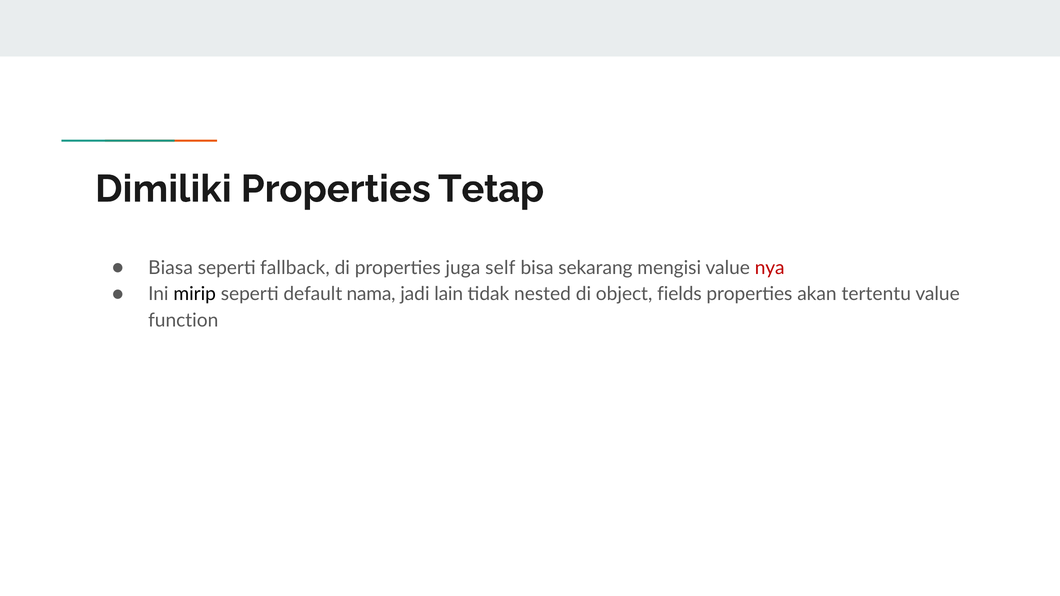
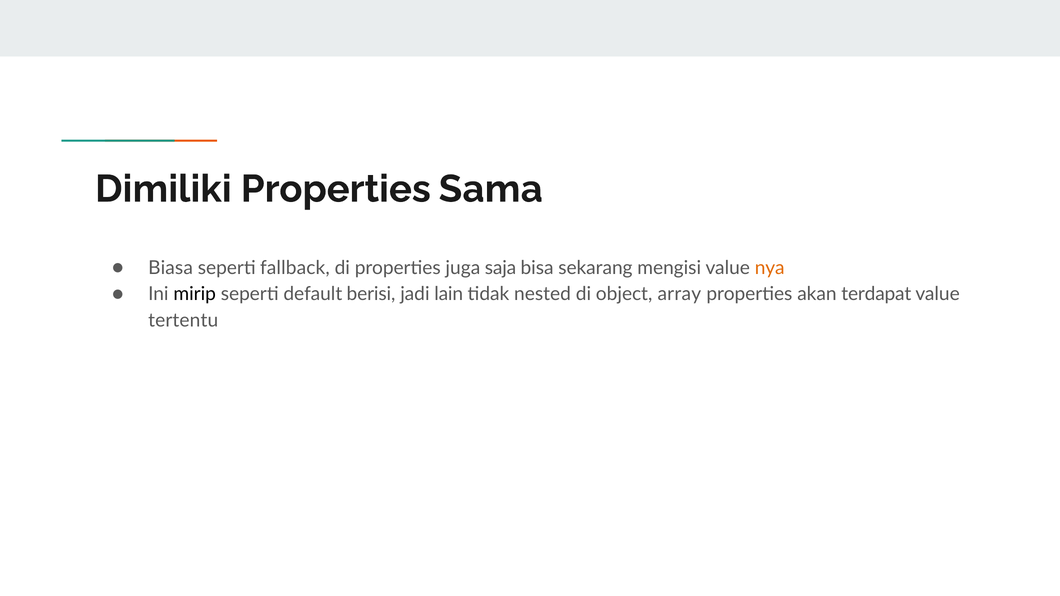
Tetap: Tetap -> Sama (491, 189)
self: self -> saja (501, 268)
nya colour: red -> orange (770, 268)
nama: nama -> berisi (371, 294)
fields: fields -> array (679, 294)
tertentu: tertentu -> terdapat (876, 294)
function: function -> tertentu (183, 321)
